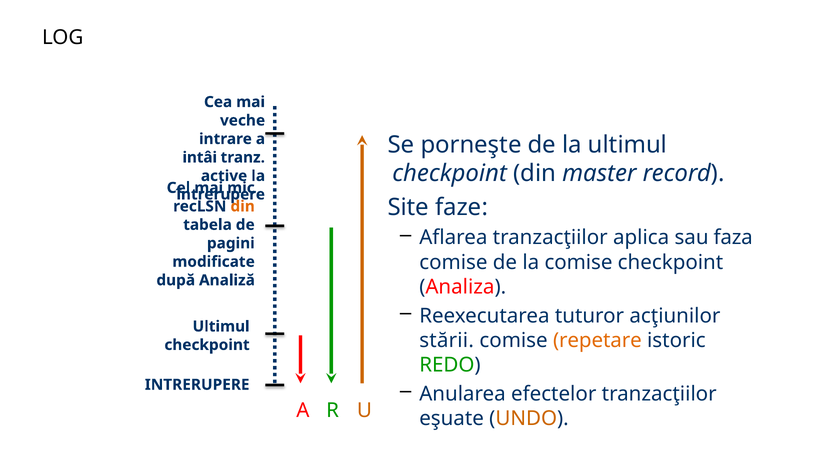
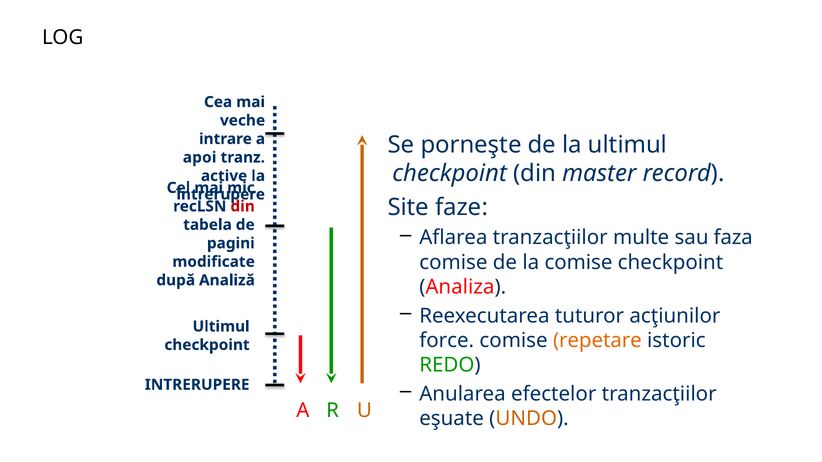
intâi: intâi -> apoi (200, 158)
din colour: orange -> red (243, 206)
aplica: aplica -> multe (641, 238)
stării: stării -> force (447, 341)
